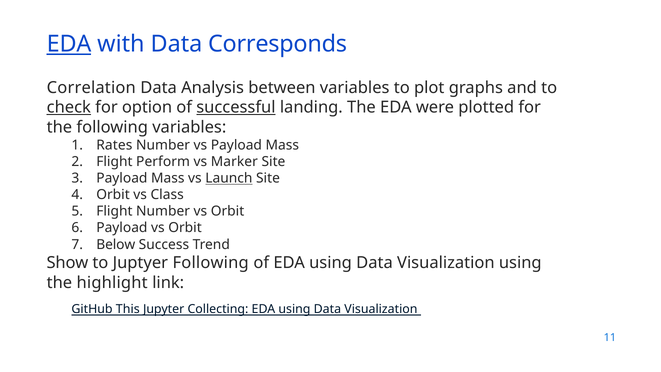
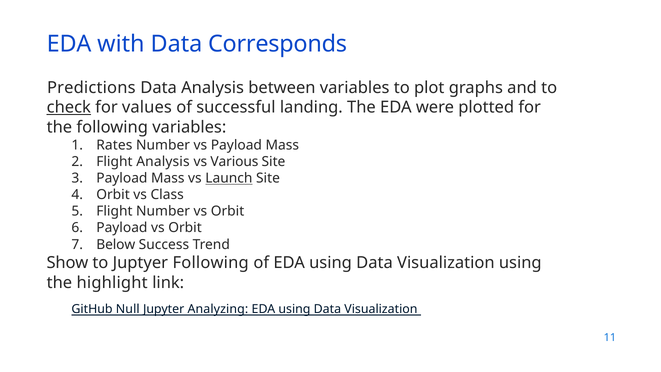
EDA underline: present -> none (69, 44)
Correlation: Correlation -> Predictions (91, 88)
option: option -> values (147, 107)
successful underline: present -> none (236, 107)
Flight Perform: Perform -> Analysis (163, 162)
Marker: Marker -> Various (234, 162)
This: This -> Null (128, 309)
Collecting: Collecting -> Analyzing (218, 309)
